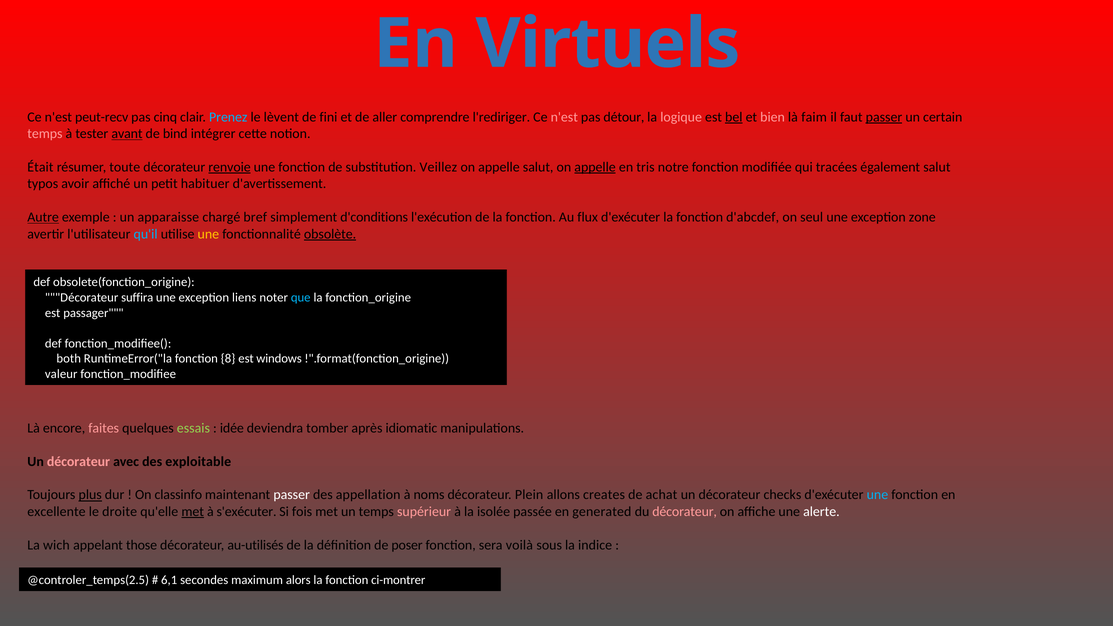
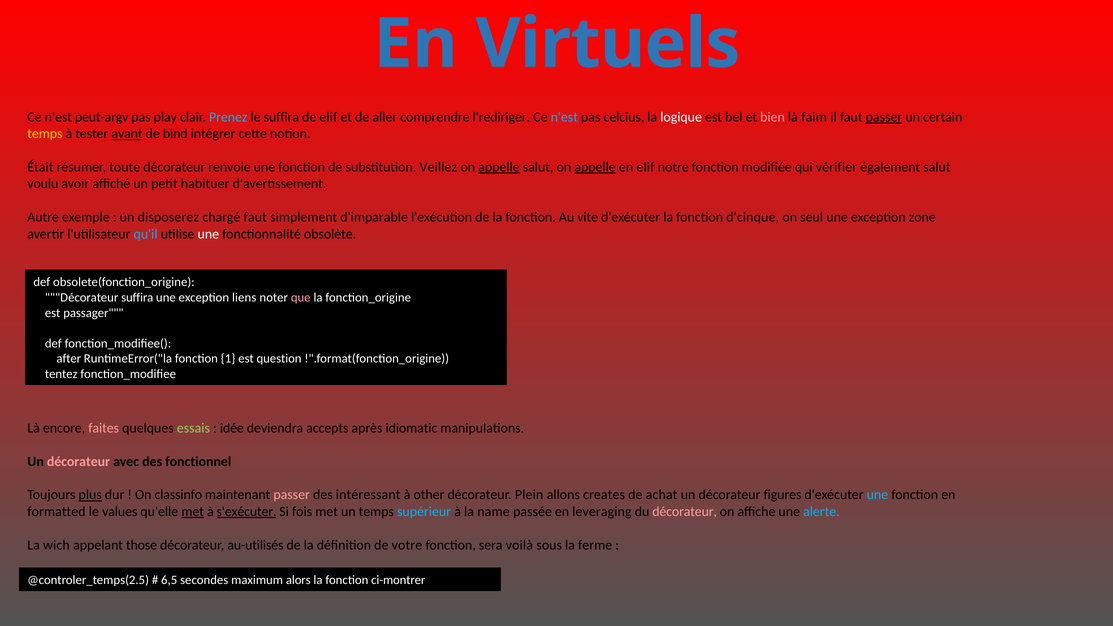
peut-recv: peut-recv -> peut-argv (102, 117)
cinq: cinq -> play (165, 117)
le lèvent: lèvent -> suffira (281, 117)
de fini: fini -> elif (328, 117)
n'est colour: pink -> light blue (564, 117)
détour: détour -> celcius (624, 117)
logique colour: pink -> white (681, 117)
bel underline: present -> none (734, 117)
temps colour: pink -> yellow (45, 134)
renvoie underline: present -> none (229, 167)
appelle underline: none -> present (499, 167)
en tris: tris -> elif (645, 167)
tracées: tracées -> vérifier (836, 167)
typos: typos -> voulu (43, 184)
Autre underline: present -> none (43, 217)
apparaisse: apparaisse -> disposerez (168, 217)
chargé bref: bref -> faut (255, 217)
d'conditions: d'conditions -> d'imparable (374, 217)
flux: flux -> vite (588, 217)
d'abcdef: d'abcdef -> d'cinque (753, 217)
une colour: yellow -> white (208, 234)
obsolète underline: present -> none (330, 234)
que colour: light blue -> pink (301, 298)
both: both -> after (69, 359)
8: 8 -> 1 (228, 359)
windows: windows -> question (279, 359)
valeur: valeur -> tentez (61, 374)
tomber: tomber -> accepts (327, 428)
exploitable: exploitable -> fonctionnel (198, 462)
passer colour: white -> pink (292, 495)
appellation: appellation -> intéressant (368, 495)
noms: noms -> other (429, 495)
checks: checks -> figures (782, 495)
excellente: excellente -> formatted (56, 512)
droite: droite -> values (120, 512)
s'exécuter underline: none -> present (247, 512)
supérieur colour: pink -> light blue (424, 512)
isolée: isolée -> name (493, 512)
generated: generated -> leveraging (602, 512)
alerte colour: white -> light blue (821, 512)
poser: poser -> votre (407, 545)
indice: indice -> ferme (595, 545)
6,1: 6,1 -> 6,5 (169, 580)
